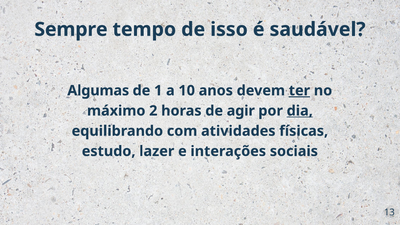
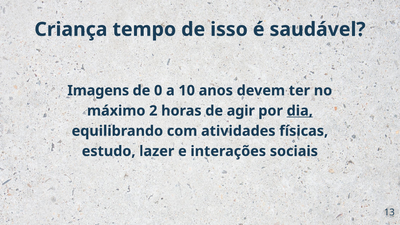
Sempre: Sempre -> Criança (71, 29)
Algumas: Algumas -> Imagens (98, 91)
1: 1 -> 0 (158, 91)
ter underline: present -> none (299, 91)
